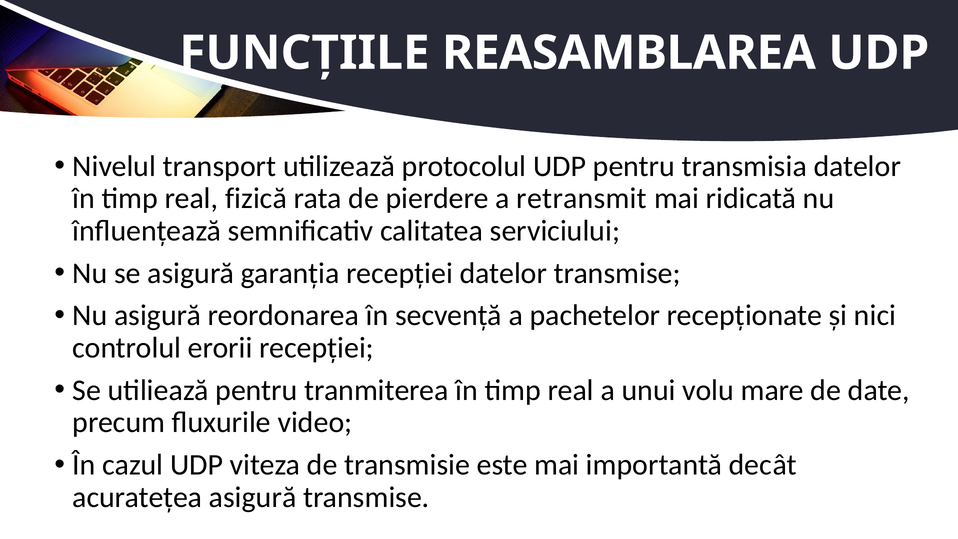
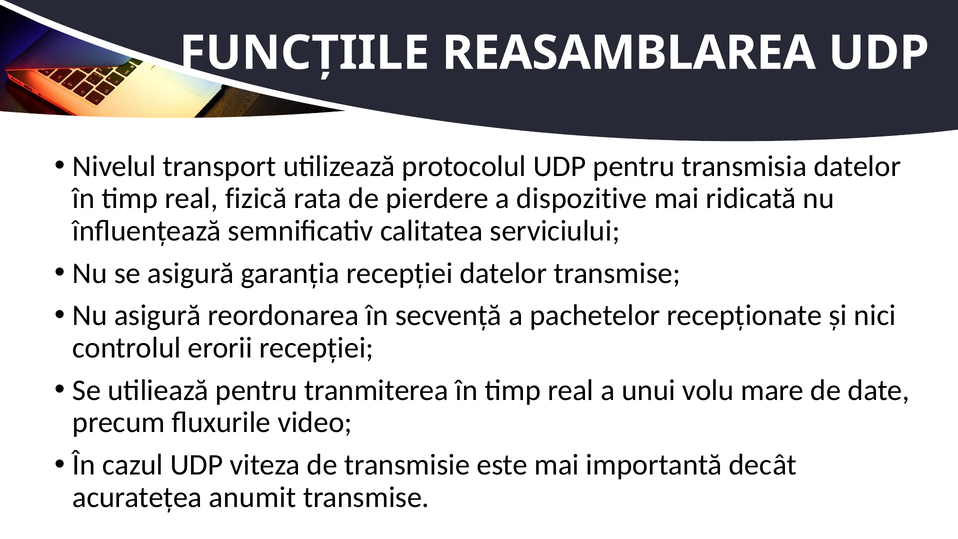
retransmit: retransmit -> dispozitive (582, 198)
acuratețea asigură: asigură -> anumit (253, 497)
